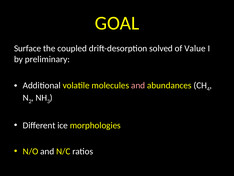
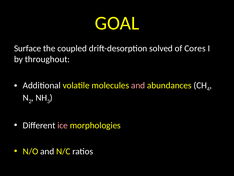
Value: Value -> Cores (195, 48)
preliminary: preliminary -> throughout (47, 59)
ice colour: white -> pink (63, 125)
